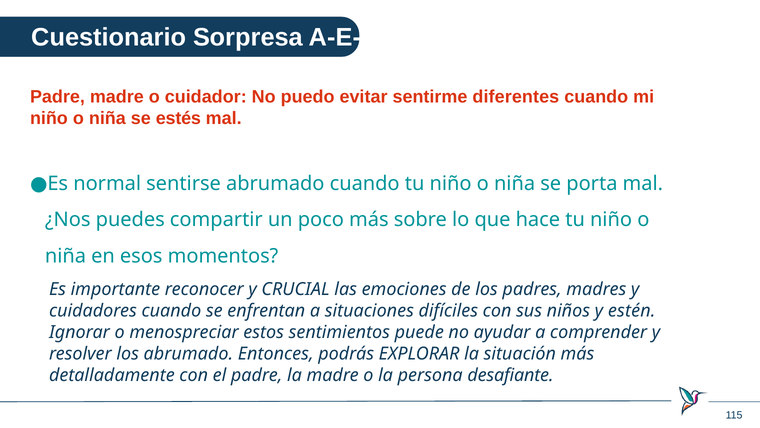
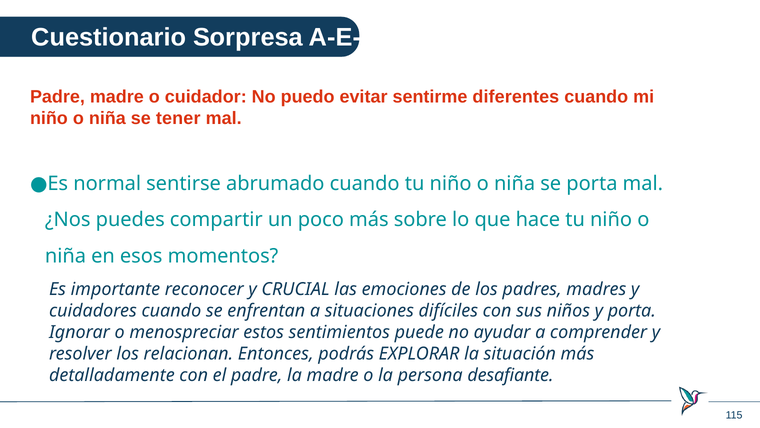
estés: estés -> tener (178, 118)
y estén: estén -> porta (632, 310)
los abrumado: abrumado -> relacionan (188, 353)
